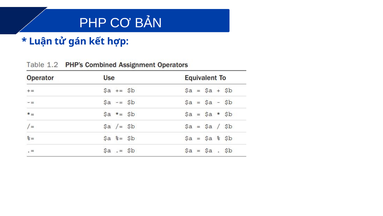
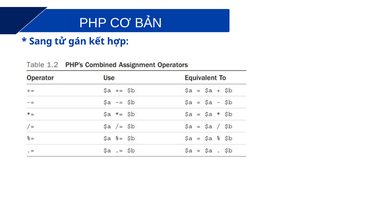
Luận: Luận -> Sang (41, 41)
